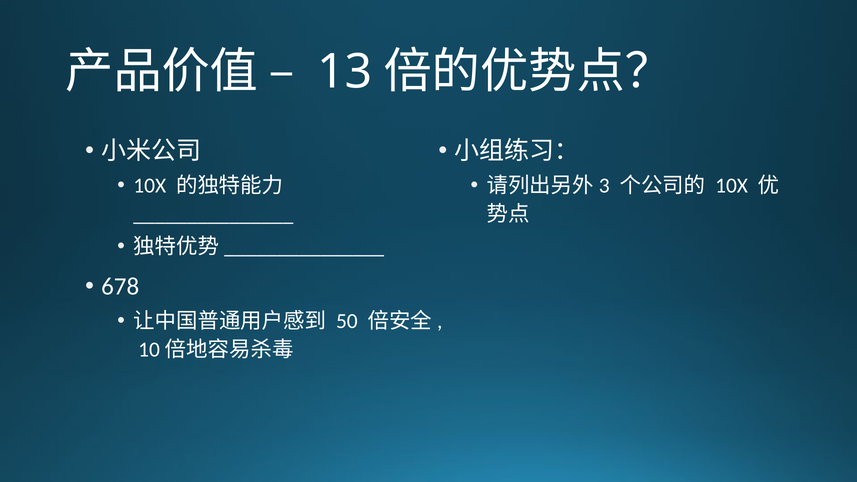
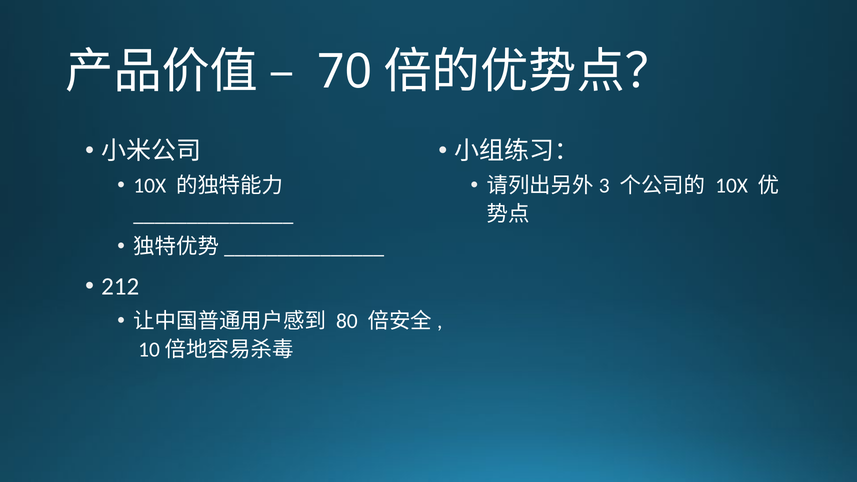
13: 13 -> 70 (345, 72)
678: 678 -> 212 (120, 287)
50: 50 -> 80 (347, 321)
